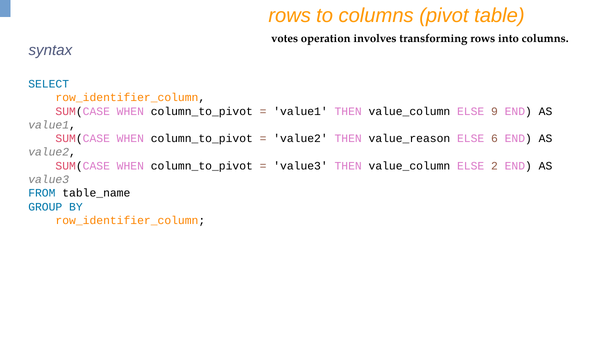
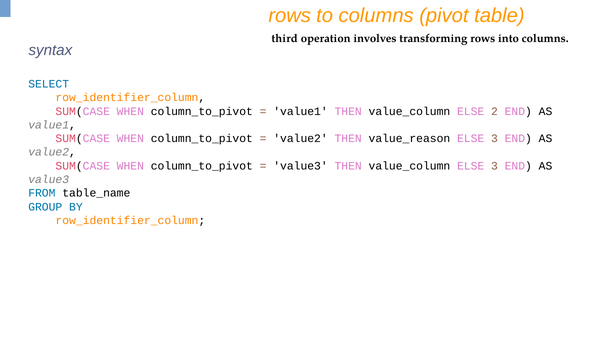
votes: votes -> third (285, 39)
9: 9 -> 2 (494, 111)
6: 6 -> 3 (494, 138)
value_column ELSE 2: 2 -> 3 (494, 166)
